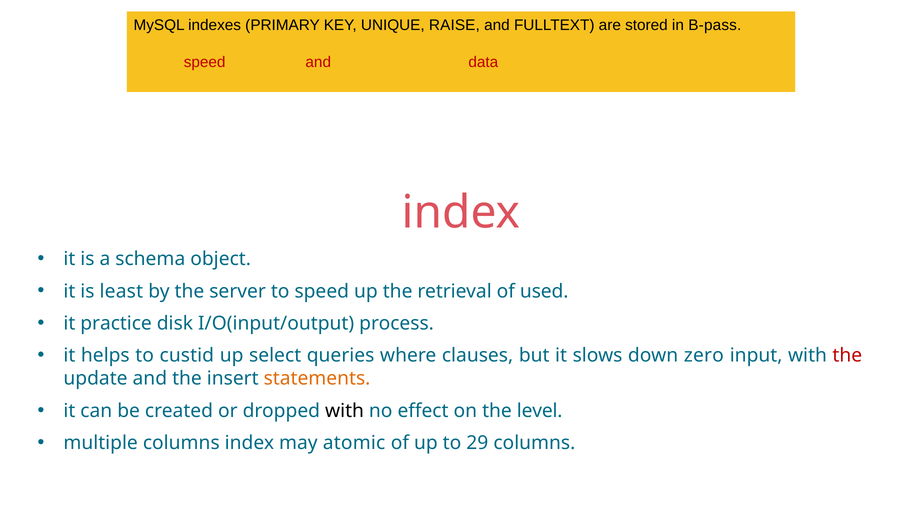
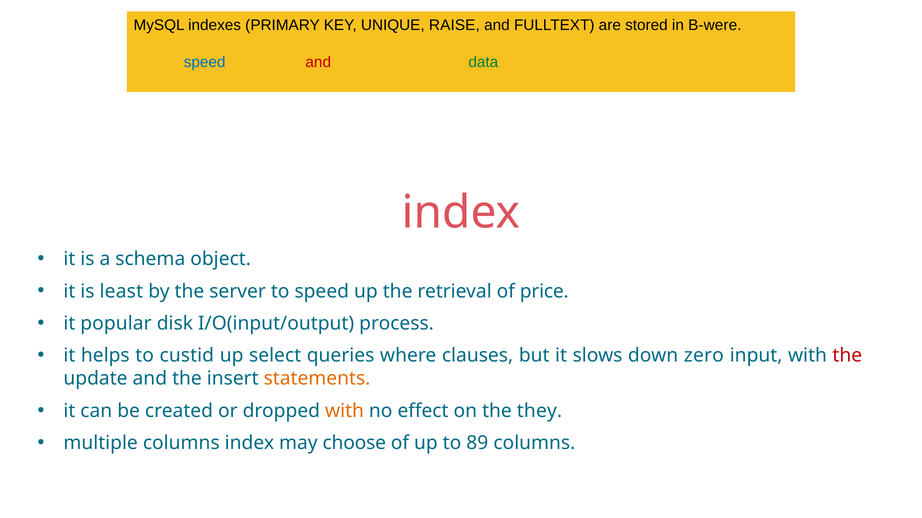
B-pass: B-pass -> B-were (715, 25)
speed colour: red -> blue (205, 62)
data colour: red -> green (483, 62)
used: used -> price (544, 292)
practice: practice -> popular (116, 324)
with colour: black -> orange (345, 411)
level: level -> they (539, 411)
atomic: atomic -> choose (354, 444)
29: 29 -> 89 (477, 444)
